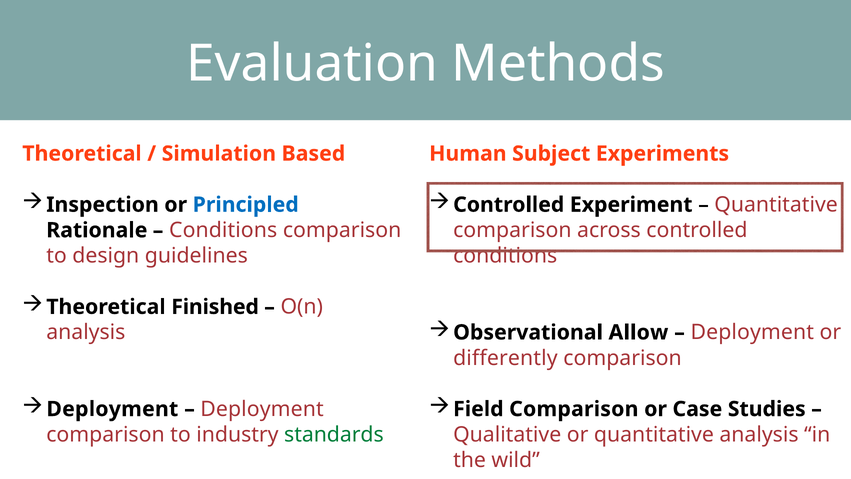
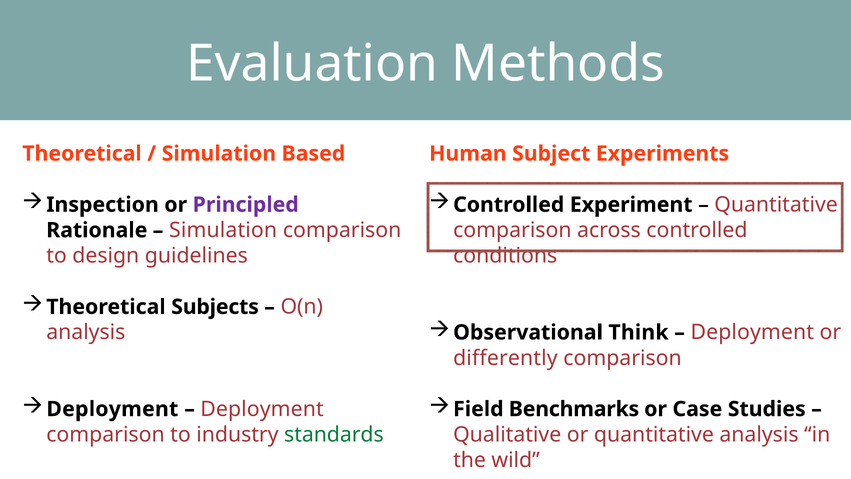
Principled colour: blue -> purple (246, 205)
Conditions: Conditions -> Simulation (223, 230)
Finished: Finished -> Subjects (215, 307)
Allow: Allow -> Think (638, 332)
Field Comparison: Comparison -> Benchmarks (574, 409)
